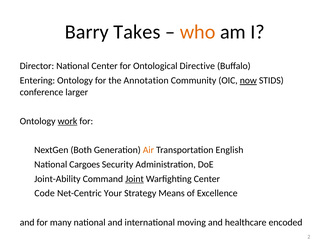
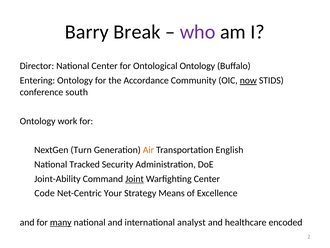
Takes: Takes -> Break (137, 32)
who colour: orange -> purple (198, 32)
Ontological Directive: Directive -> Ontology (197, 66)
Annotation: Annotation -> Accordance (146, 80)
larger: larger -> south (77, 92)
work underline: present -> none (67, 121)
Both: Both -> Turn (81, 150)
Cargoes: Cargoes -> Tracked (85, 164)
many underline: none -> present (61, 222)
moving: moving -> analyst (191, 222)
